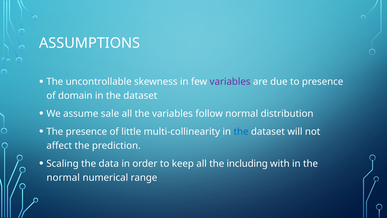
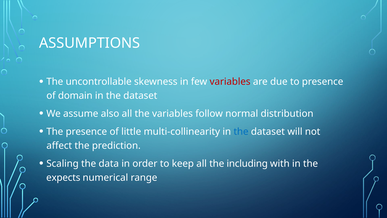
variables colour: purple -> red (230, 82)
sale: sale -> also (110, 114)
normal: normal -> expects (63, 177)
